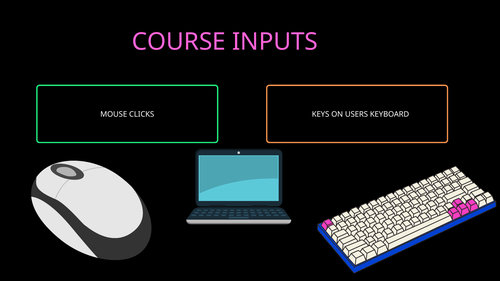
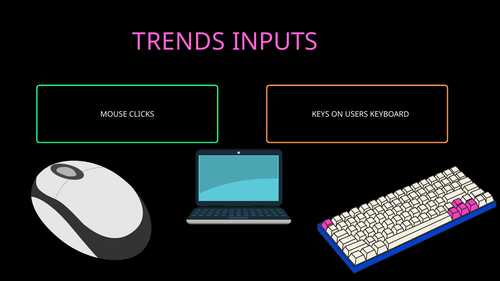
COURSE: COURSE -> TRENDS (179, 42)
